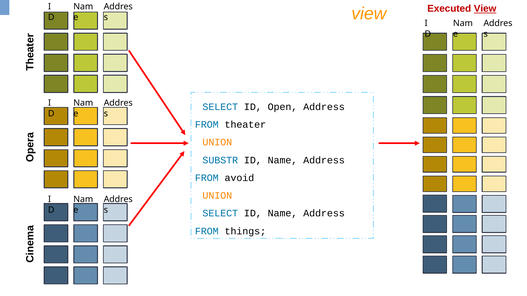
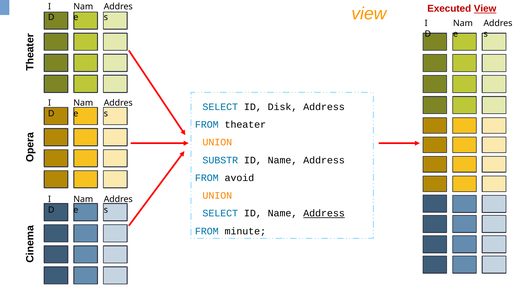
Open: Open -> Disk (283, 107)
Address underline: none -> present (324, 214)
things: things -> minute (245, 231)
